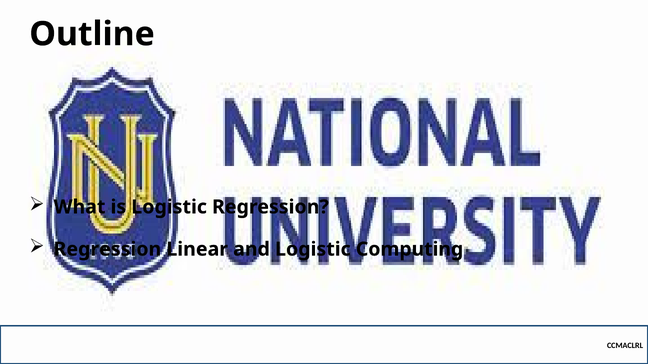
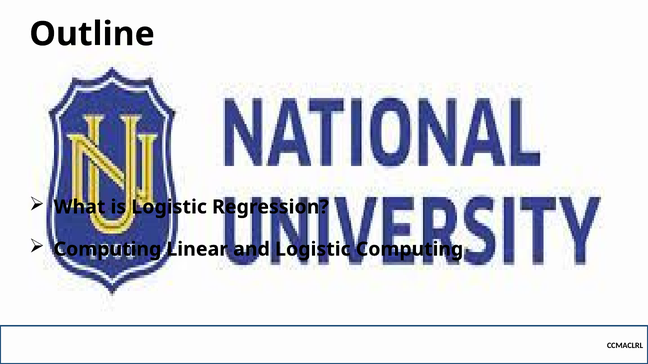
Regression: Regression -> Computing (107, 250)
